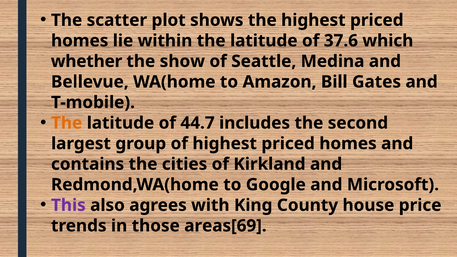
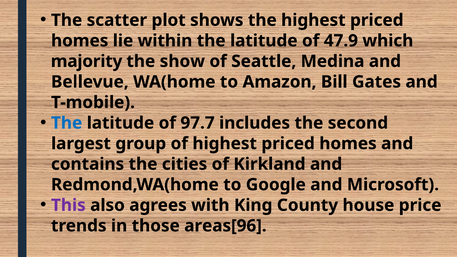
37.6: 37.6 -> 47.9 (341, 41)
whether: whether -> majority (87, 61)
The colour: orange -> blue (67, 123)
44.7: 44.7 -> 97.7 (198, 123)
areas[69: areas[69 -> areas[96 (225, 226)
